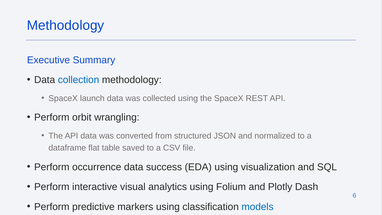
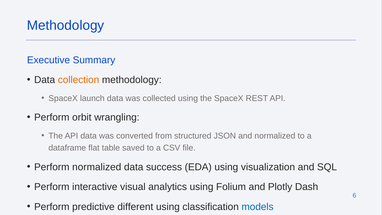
collection colour: blue -> orange (79, 80)
Perform occurrence: occurrence -> normalized (97, 167)
markers: markers -> different (135, 207)
